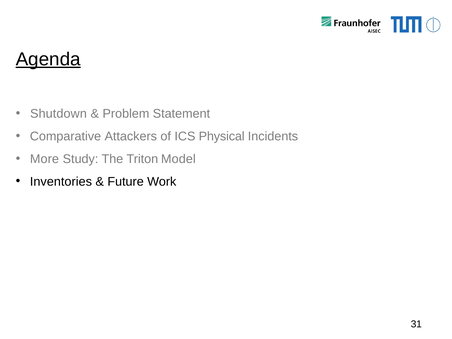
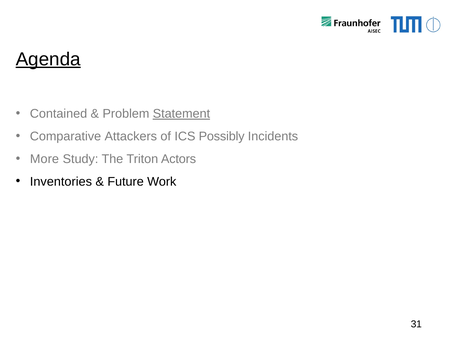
Shutdown: Shutdown -> Contained (59, 114)
Statement underline: none -> present (181, 114)
Physical: Physical -> Possibly (222, 136)
Model: Model -> Actors (179, 159)
